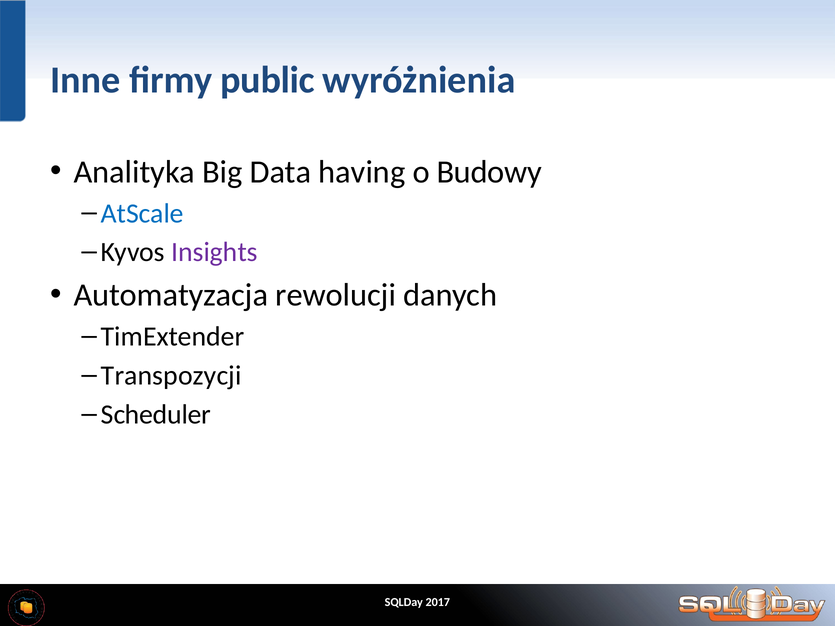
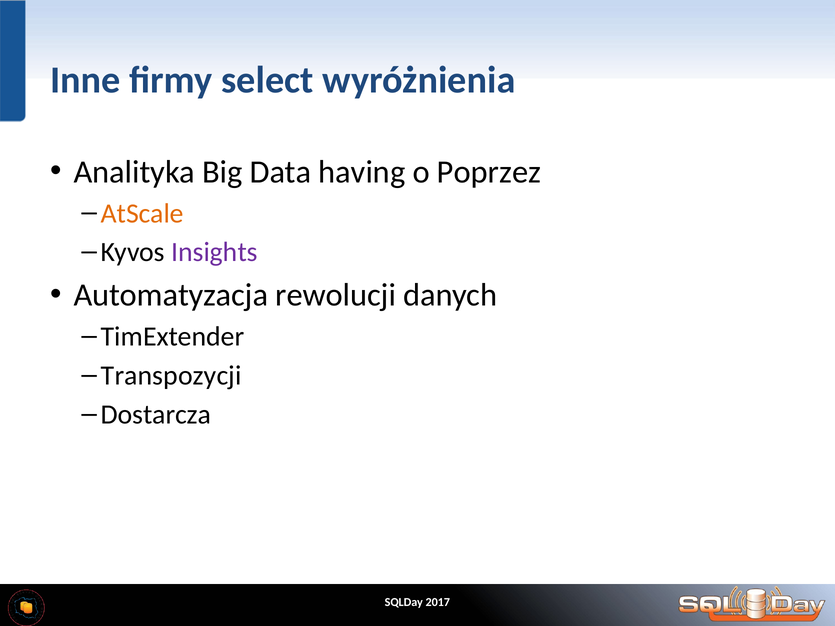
public: public -> select (267, 80)
Budowy: Budowy -> Poprzez (489, 172)
AtScale colour: blue -> orange (142, 213)
Scheduler: Scheduler -> Dostarcza (156, 415)
